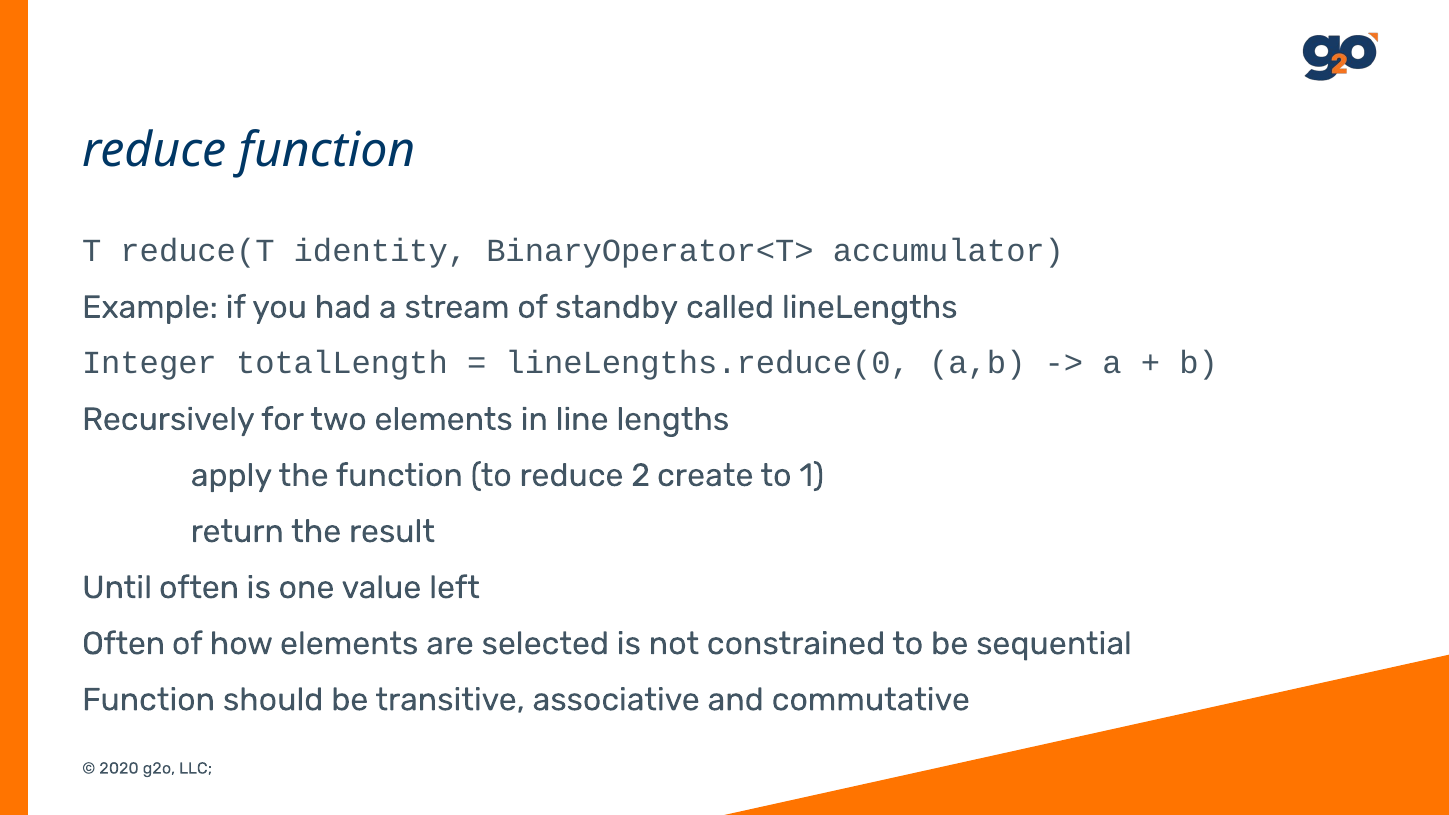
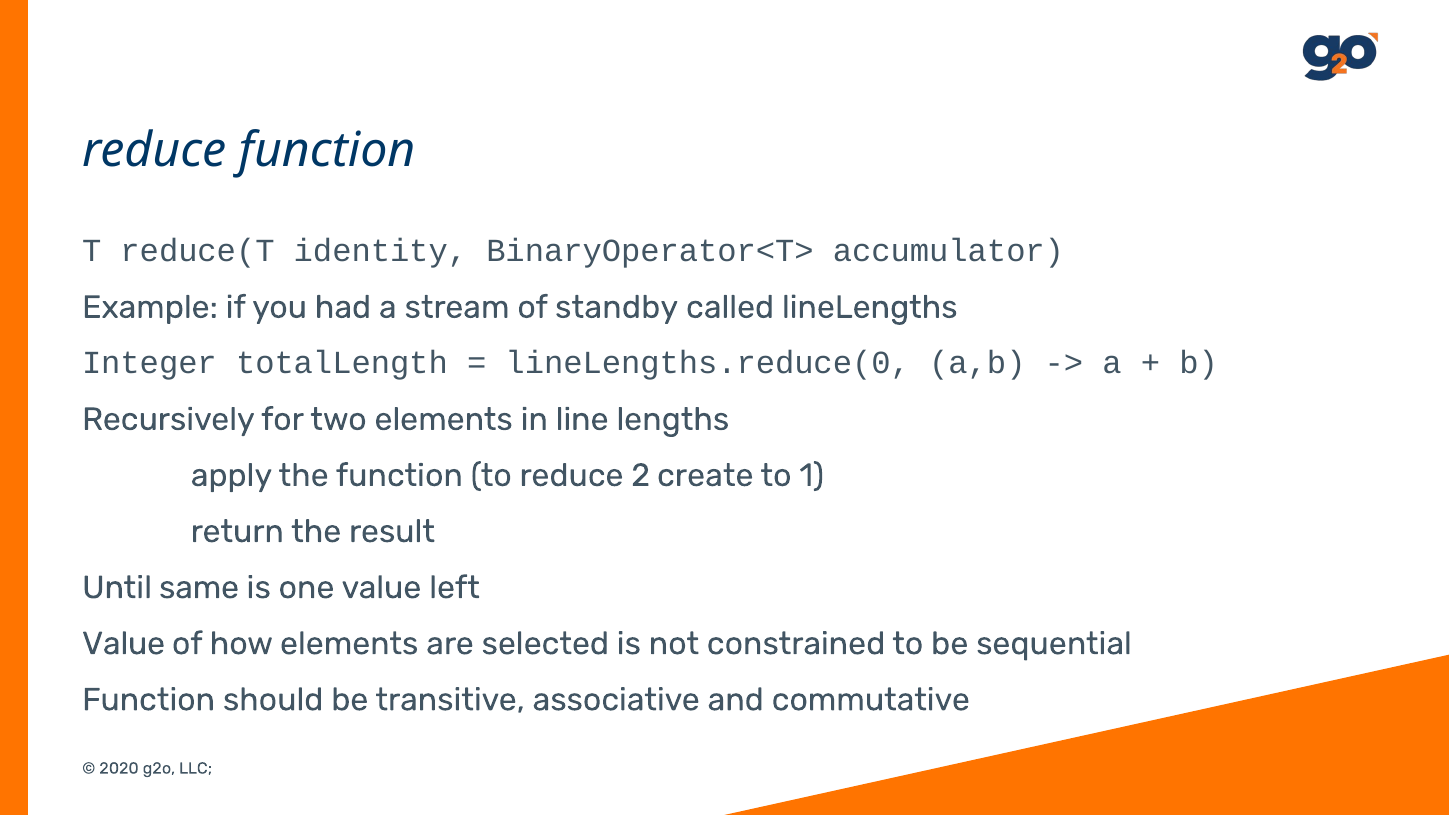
Until often: often -> same (199, 588)
Often: Often -> Value (124, 644)
